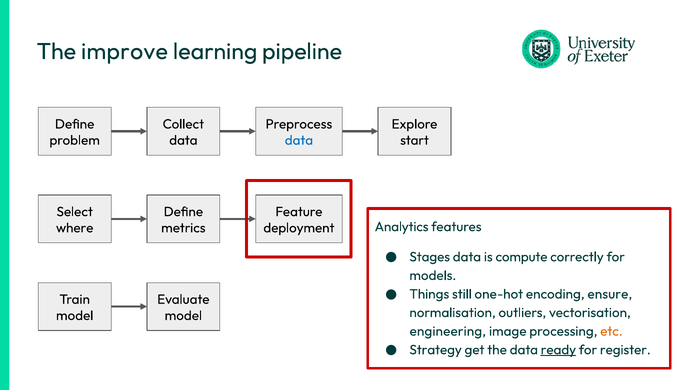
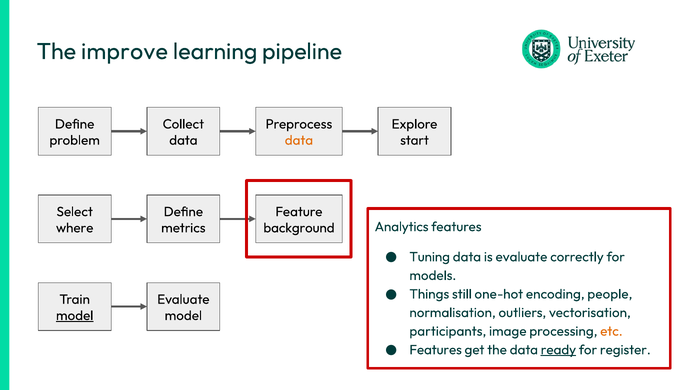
data colour: blue -> orange (299, 140)
deployment: deployment -> background (299, 228)
Stages: Stages -> Tuning (430, 257)
is compute: compute -> evaluate (521, 257)
ensure: ensure -> people (610, 294)
model underline: none -> present (75, 316)
engineering: engineering -> participants (448, 332)
Strategy: Strategy -> Features (436, 350)
